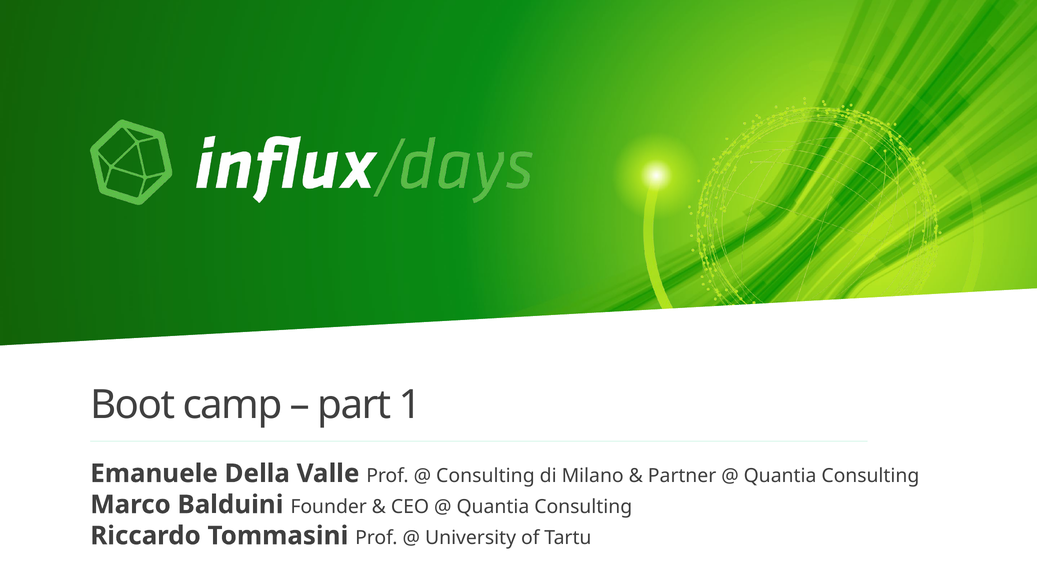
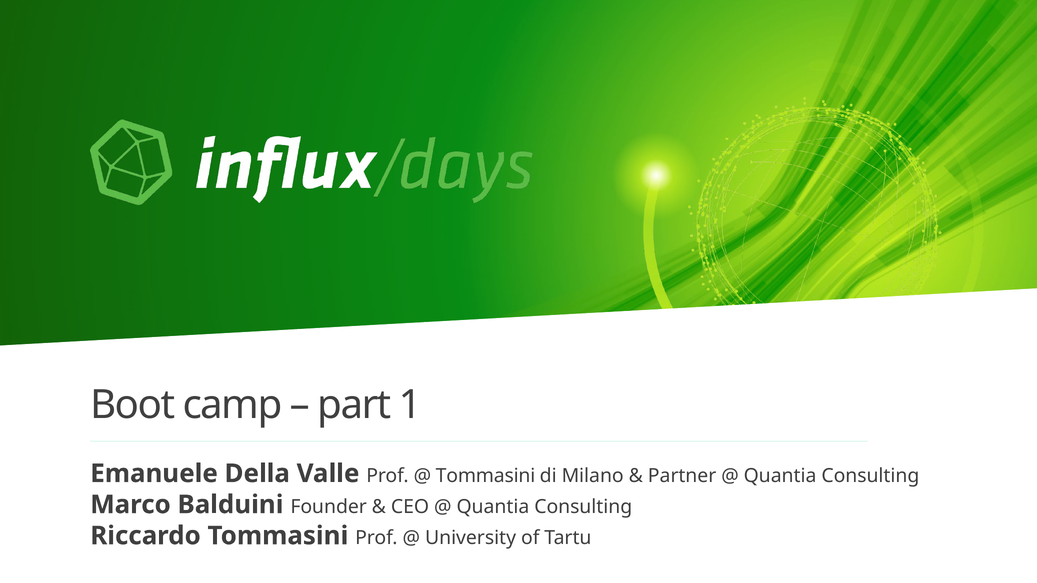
Consulting: Consulting -> Tommasini (486, 476)
